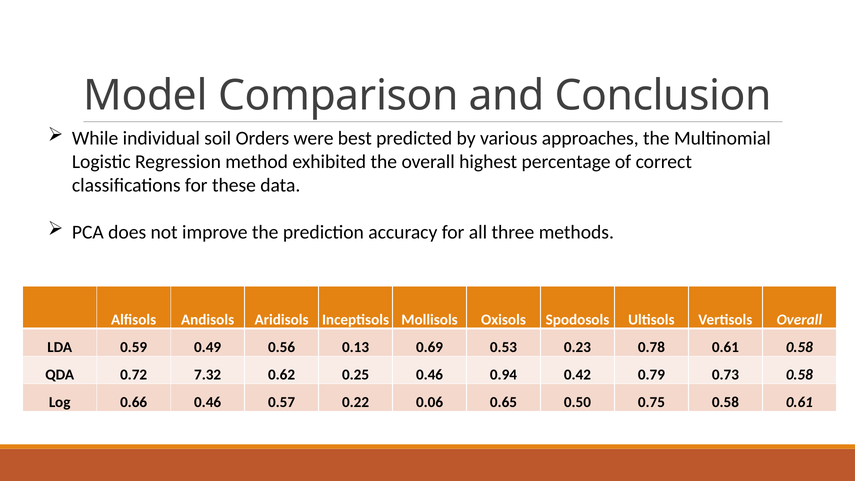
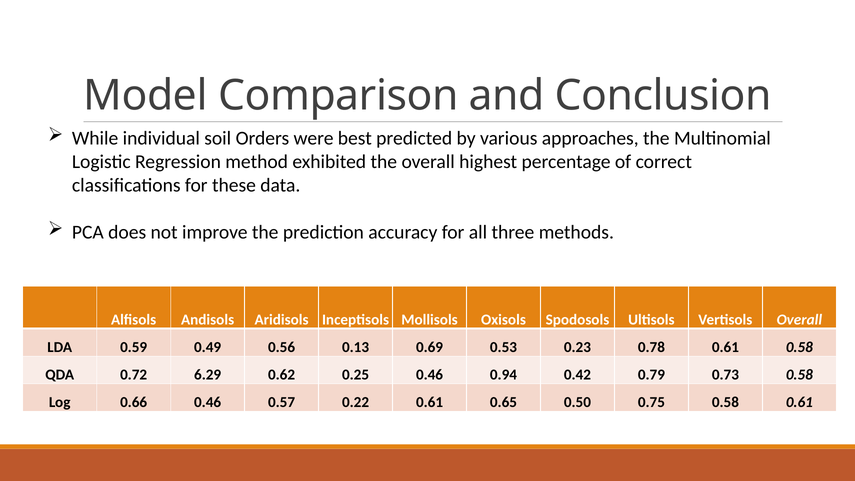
7.32: 7.32 -> 6.29 (208, 375)
0.22 0.06: 0.06 -> 0.61 (430, 402)
